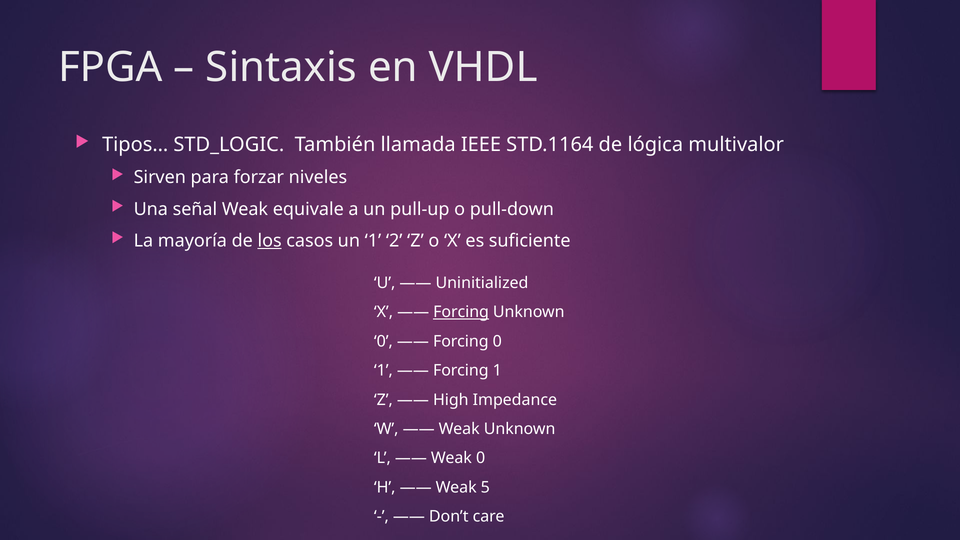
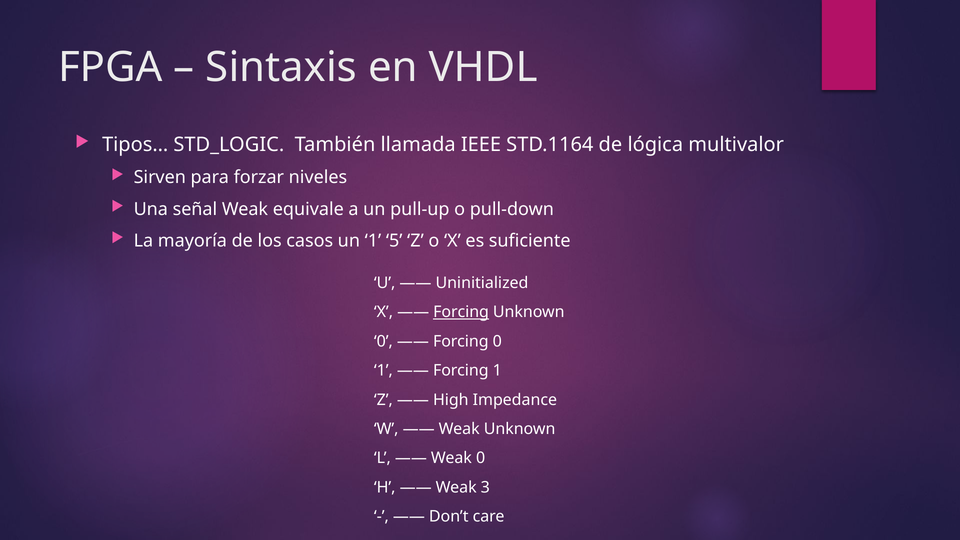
los underline: present -> none (270, 241)
2: 2 -> 5 (394, 241)
5: 5 -> 3 (485, 487)
